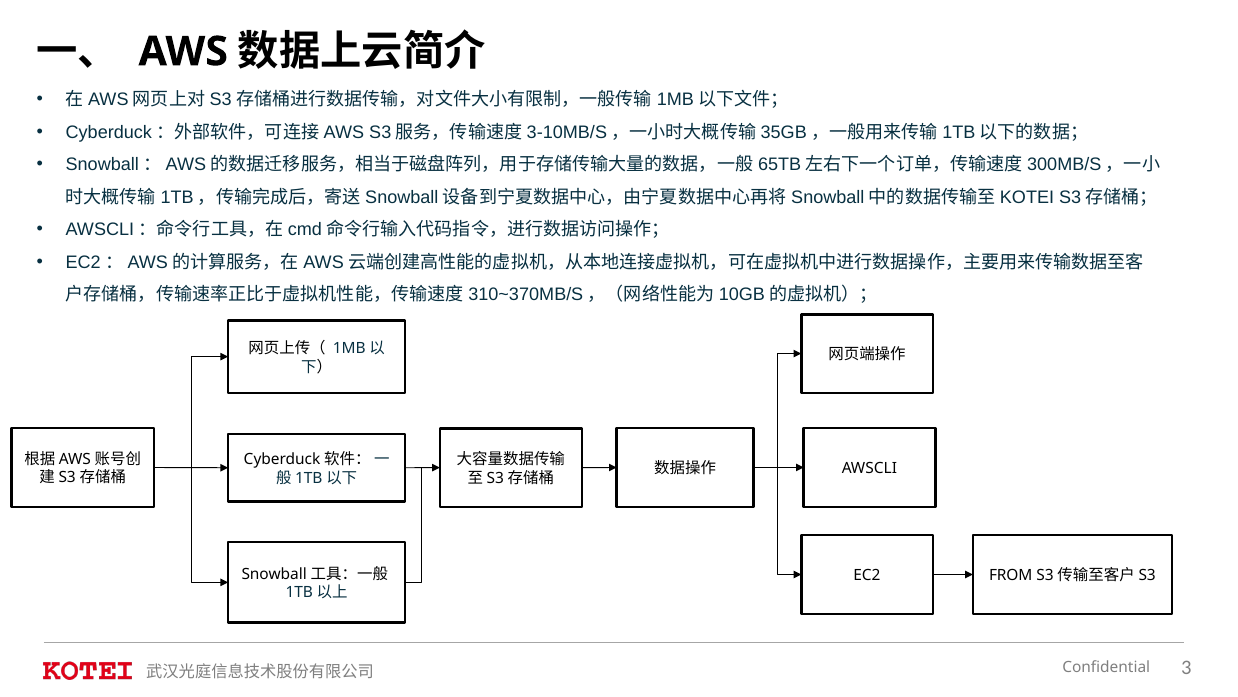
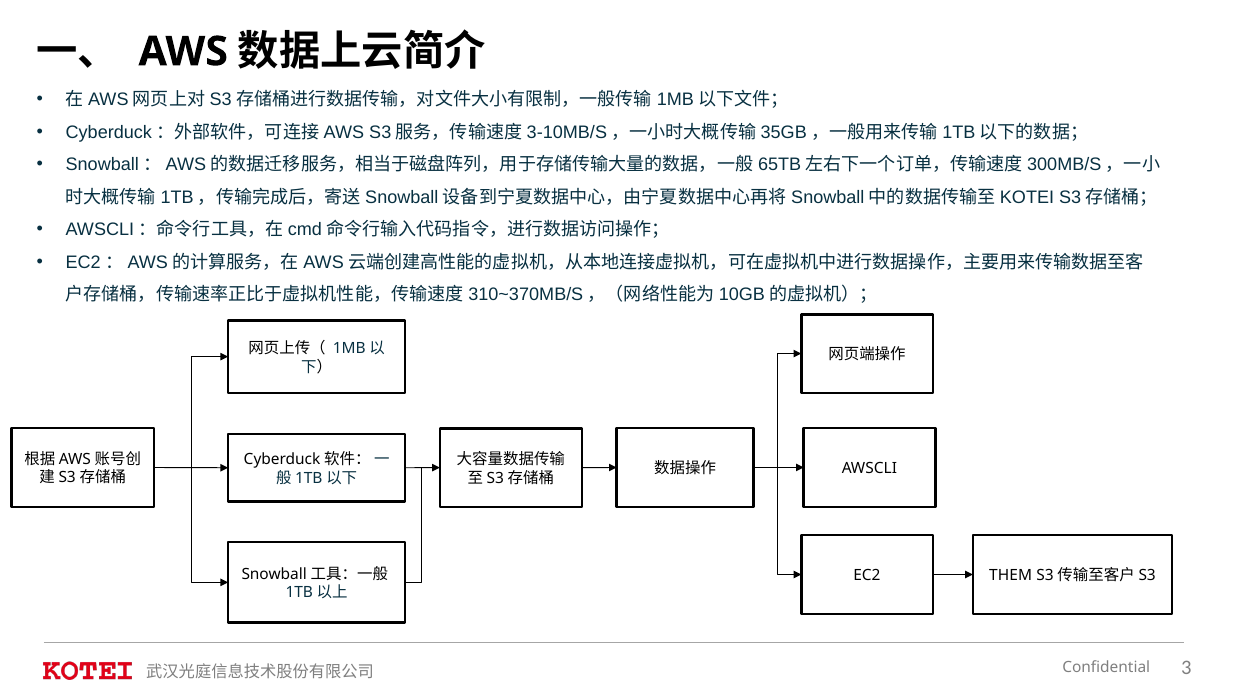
FROM: FROM -> THEM (1011, 575)
